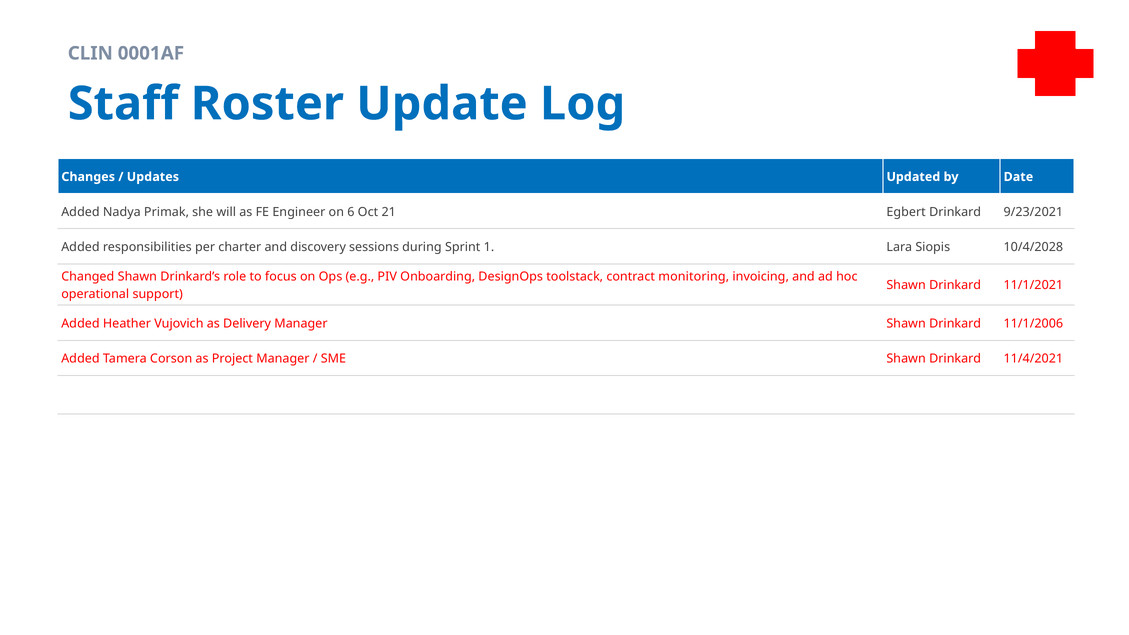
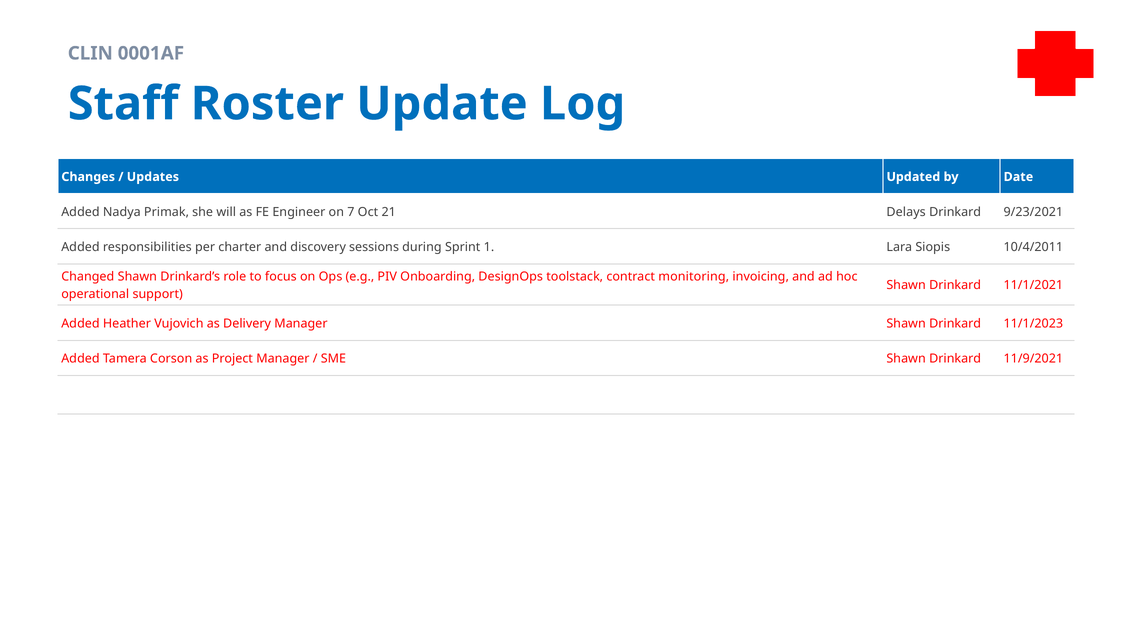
6: 6 -> 7 (351, 212)
Egbert: Egbert -> Delays (906, 212)
10/4/2028: 10/4/2028 -> 10/4/2011 (1033, 247)
11/1/2006: 11/1/2006 -> 11/1/2023 (1033, 324)
11/4/2021: 11/4/2021 -> 11/9/2021 (1033, 359)
